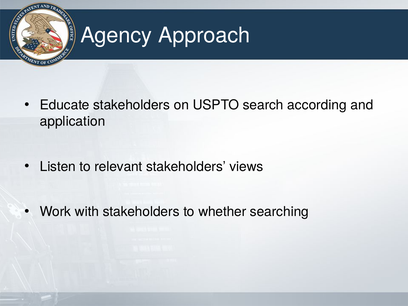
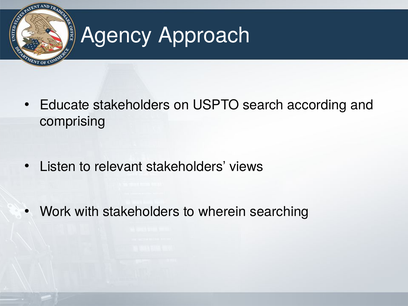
application: application -> comprising (73, 121)
whether: whether -> wherein (222, 212)
